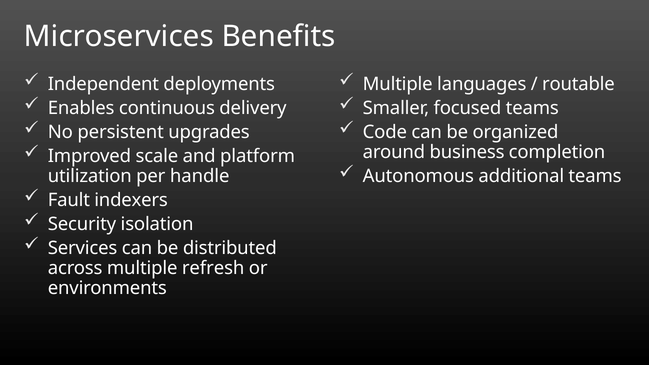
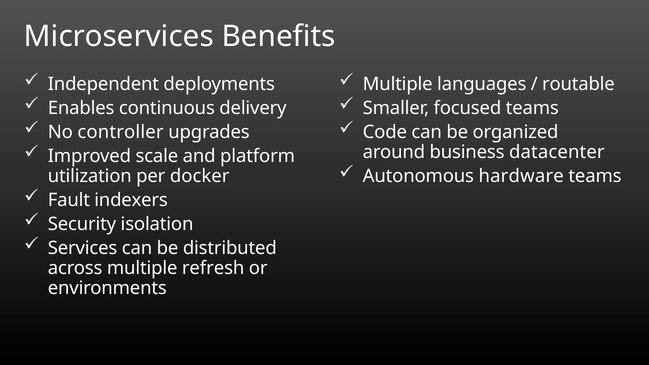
persistent: persistent -> controller (121, 132)
completion: completion -> datacenter (557, 152)
additional: additional -> hardware (521, 176)
handle: handle -> docker (200, 176)
